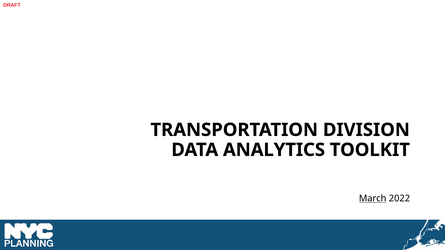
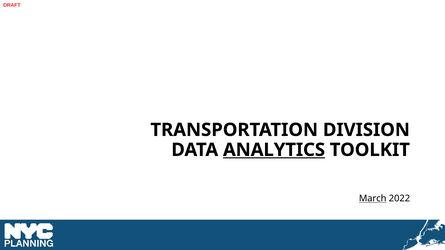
ANALYTICS underline: none -> present (274, 150)
